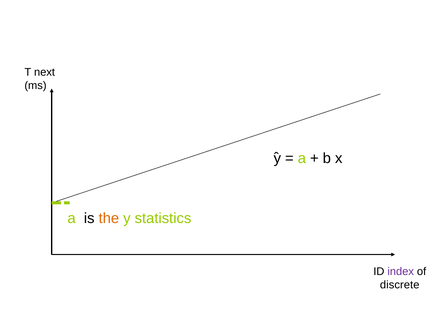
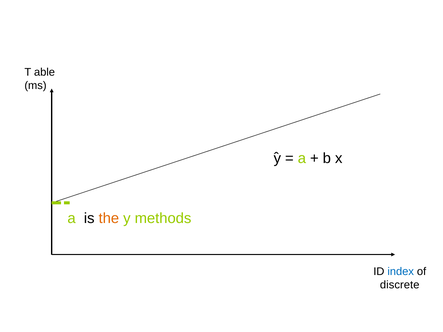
next: next -> able (45, 72)
statistics: statistics -> methods (163, 219)
index colour: purple -> blue (401, 272)
